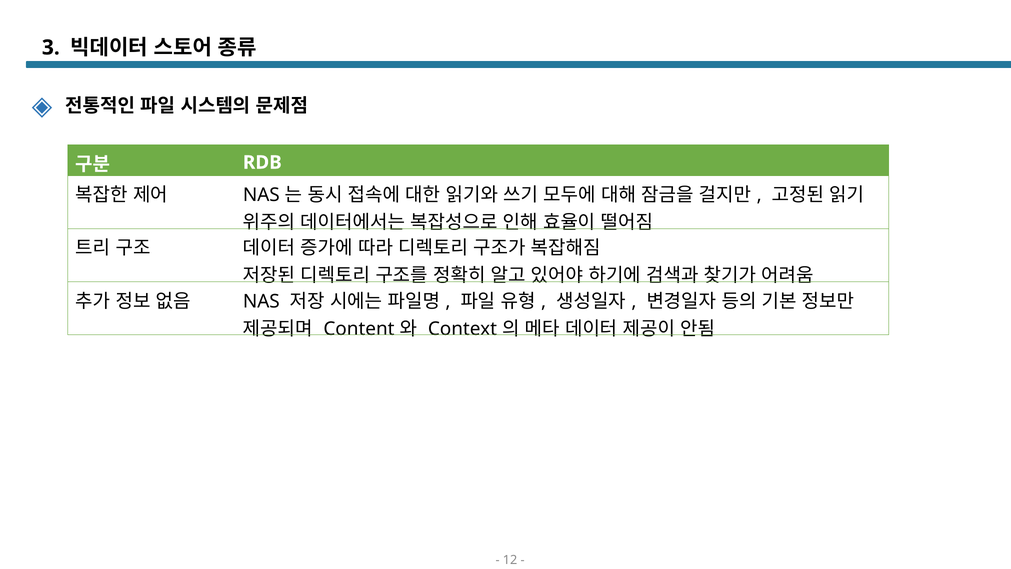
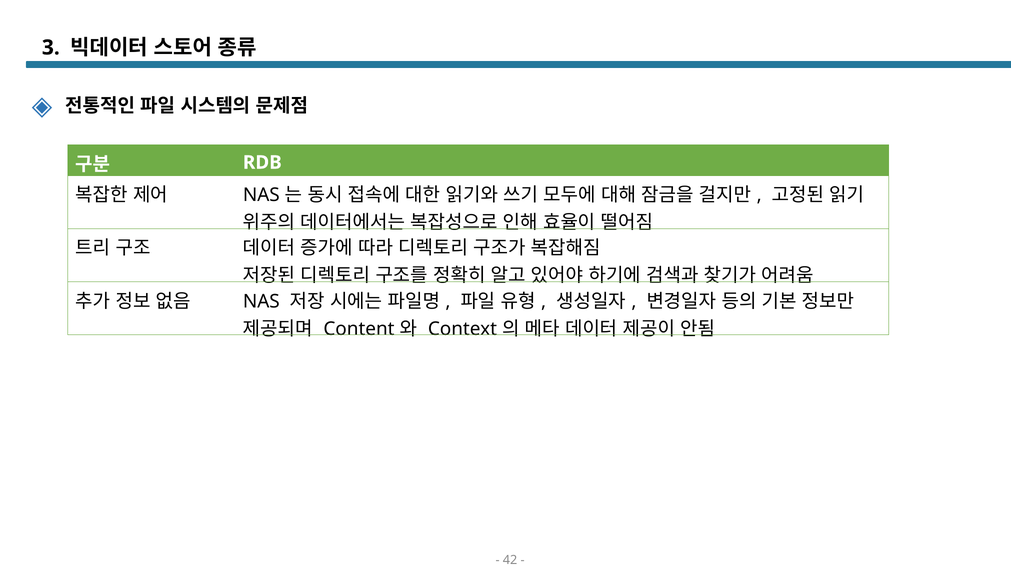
12: 12 -> 42 (510, 560)
